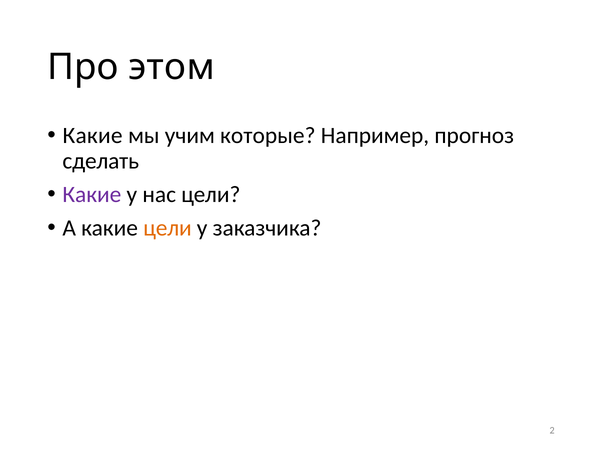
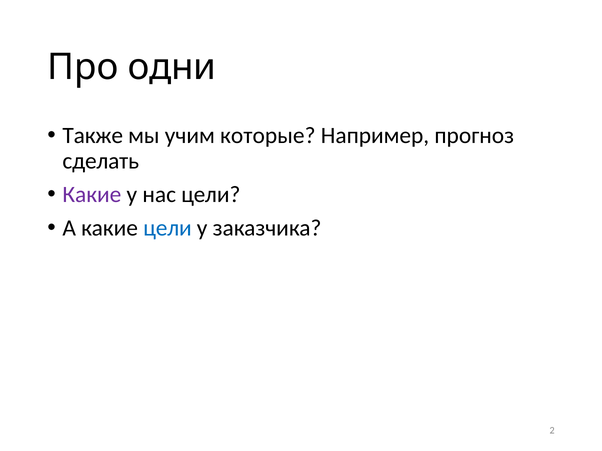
этом: этом -> одни (172, 67)
Какие: Какие -> Также (93, 136)
цели colour: orange -> blue (167, 228)
